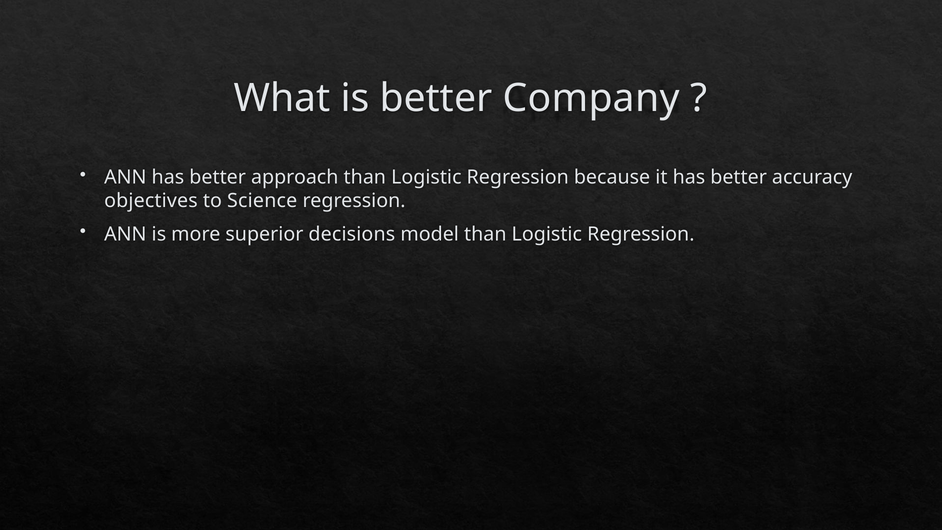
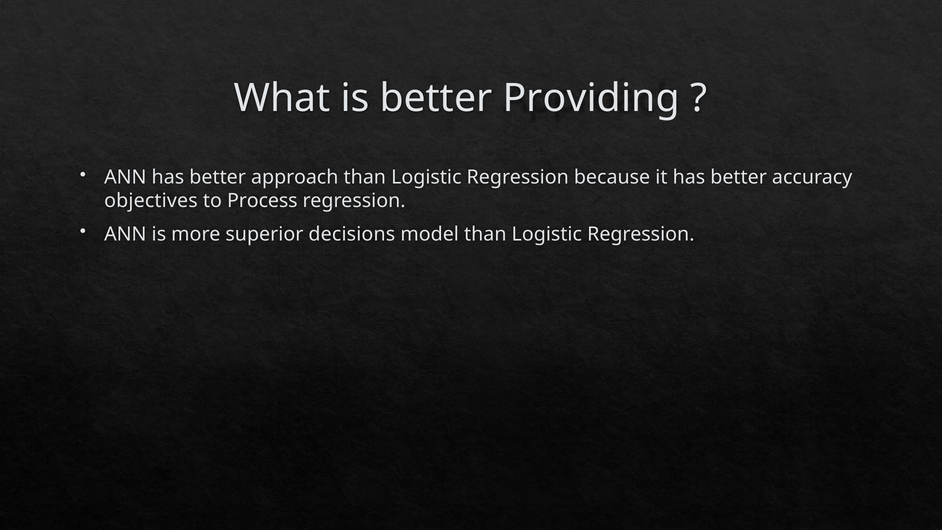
Company: Company -> Providing (591, 98)
Science: Science -> Process (262, 201)
